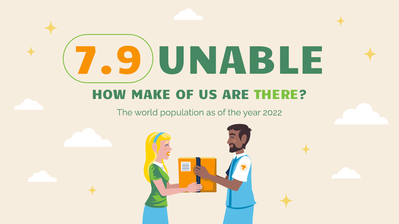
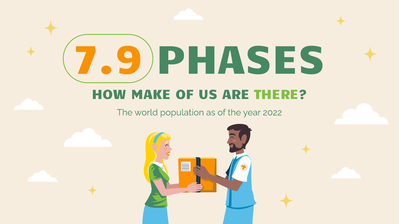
UNABLE: UNABLE -> PHASES (241, 61)
